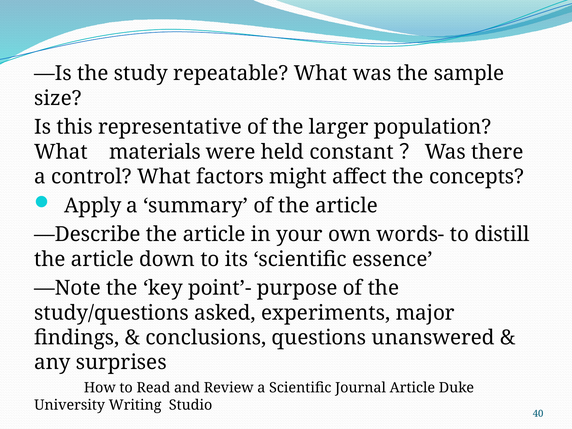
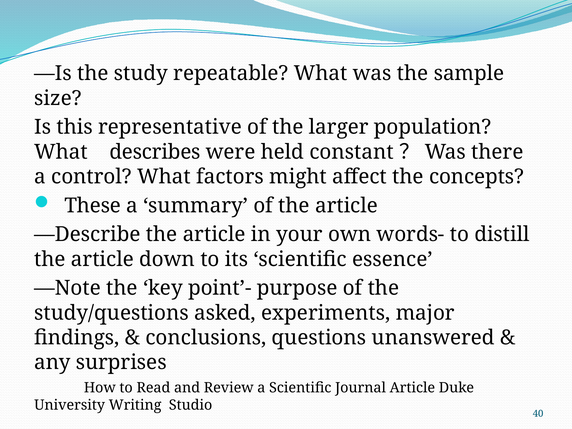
materials: materials -> describes (155, 152)
Apply: Apply -> These (93, 206)
